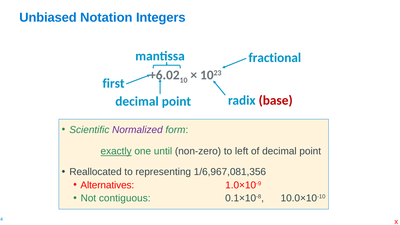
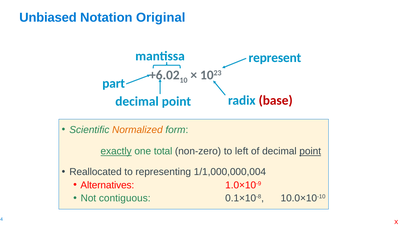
Integers: Integers -> Original (161, 18)
fractional: fractional -> represent (275, 58)
first: first -> part (114, 83)
Normalized colour: purple -> orange (137, 130)
until: until -> total (163, 151)
point underline: none -> present (310, 151)
1/6,967,081,356: 1/6,967,081,356 -> 1/1,000,000,004 (230, 172)
